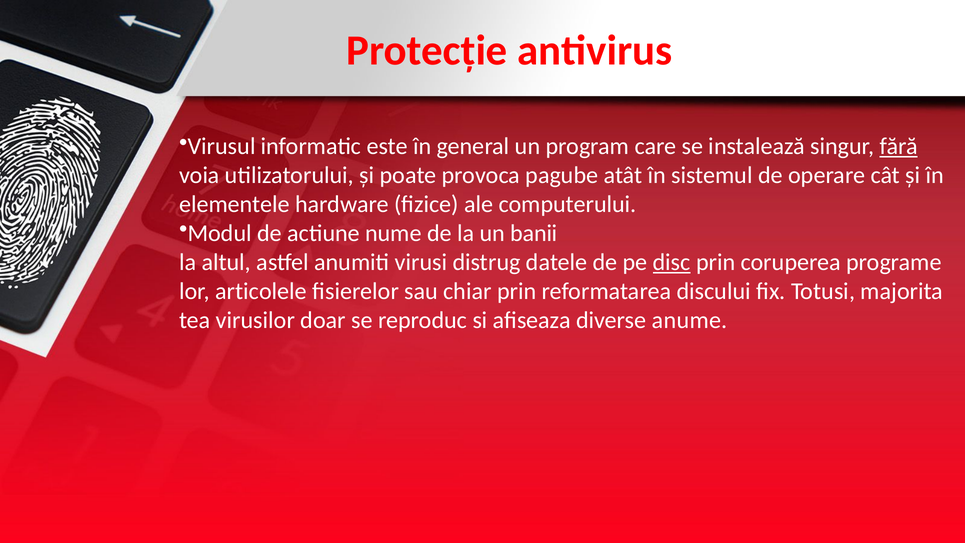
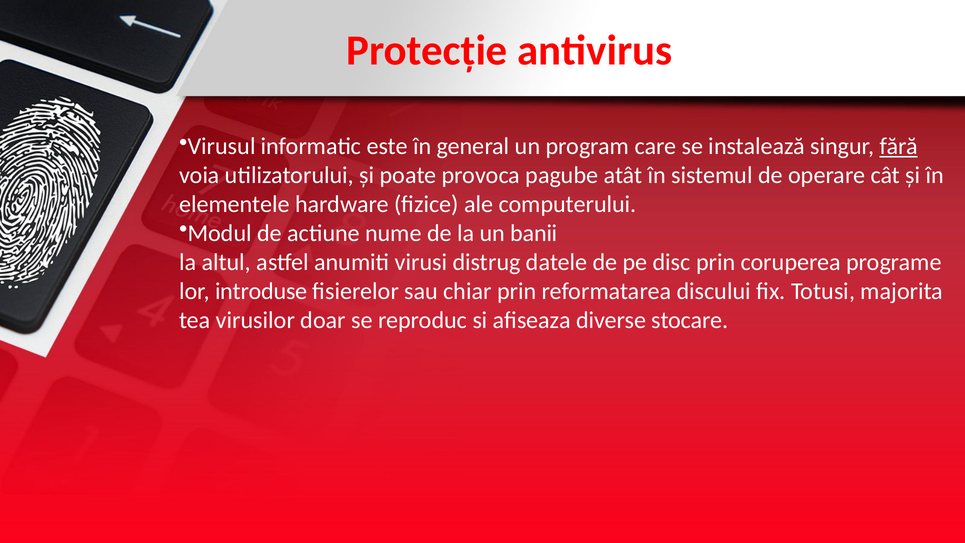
disc underline: present -> none (672, 262)
articolele: articolele -> introduse (261, 291)
anume: anume -> stocare (690, 320)
